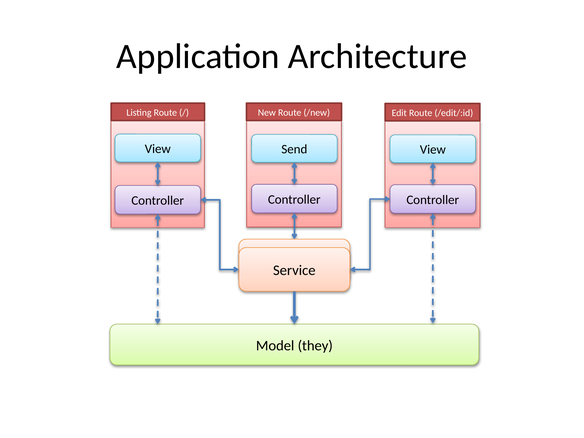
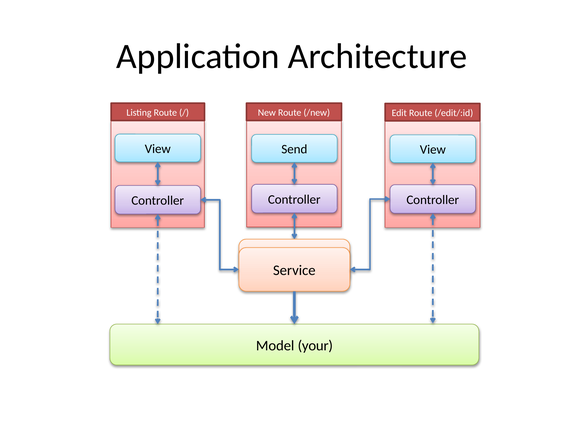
they: they -> your (315, 346)
